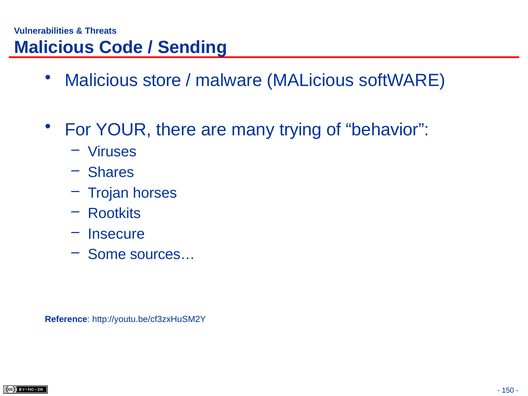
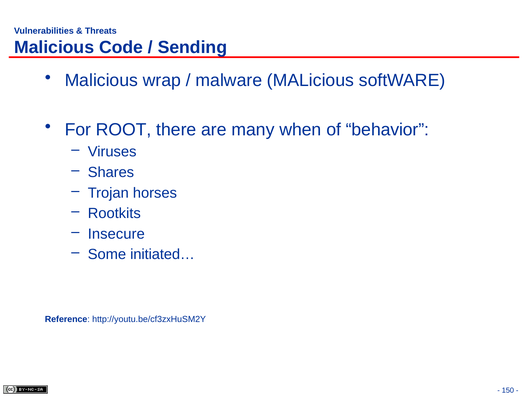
store: store -> wrap (162, 80)
YOUR: YOUR -> ROOT (124, 130)
trying: trying -> when (300, 130)
sources…: sources… -> initiated… (162, 254)
